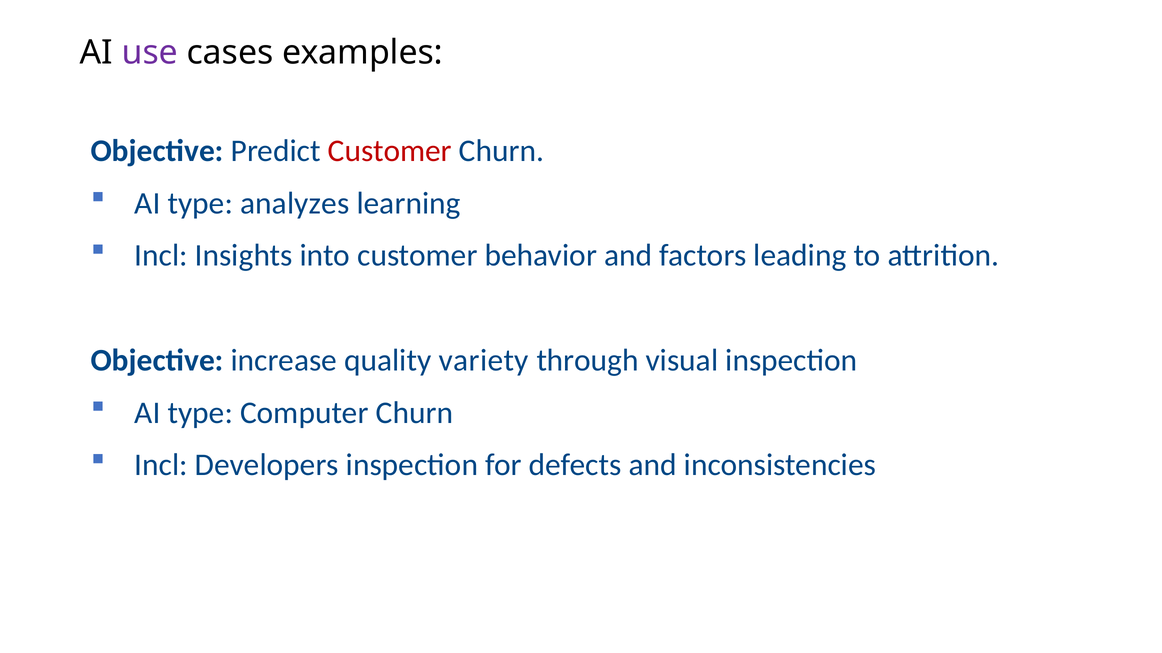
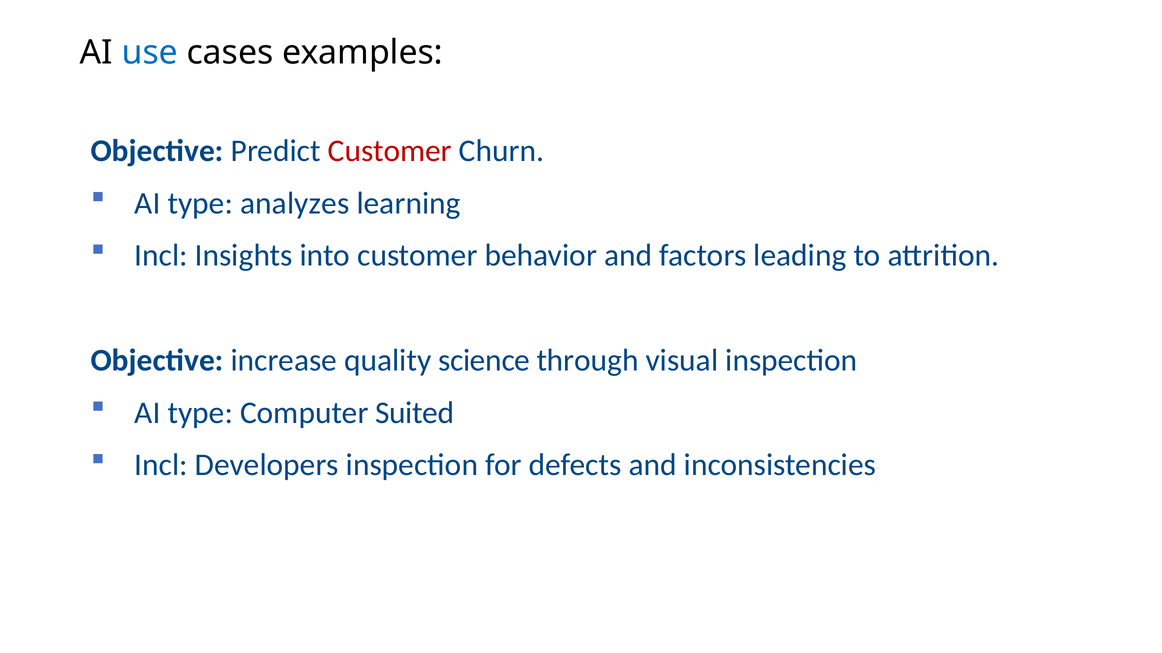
use colour: purple -> blue (150, 53)
variety: variety -> science (484, 361)
Computer Churn: Churn -> Suited (415, 413)
